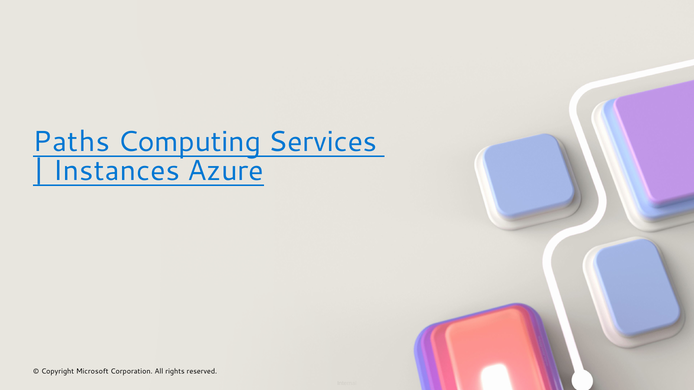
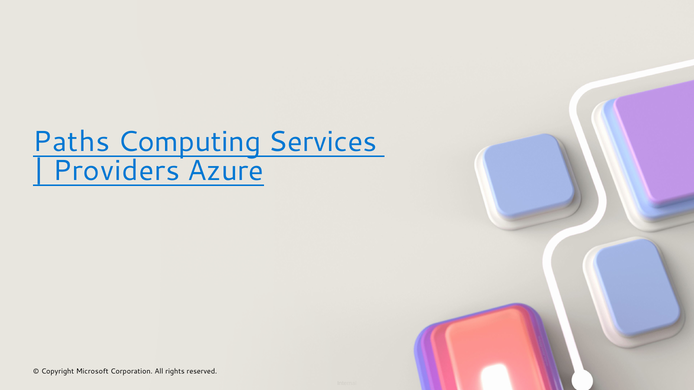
Instances: Instances -> Providers (116, 171)
